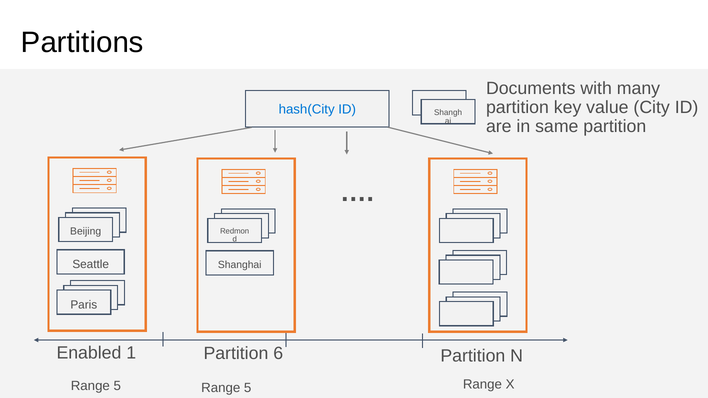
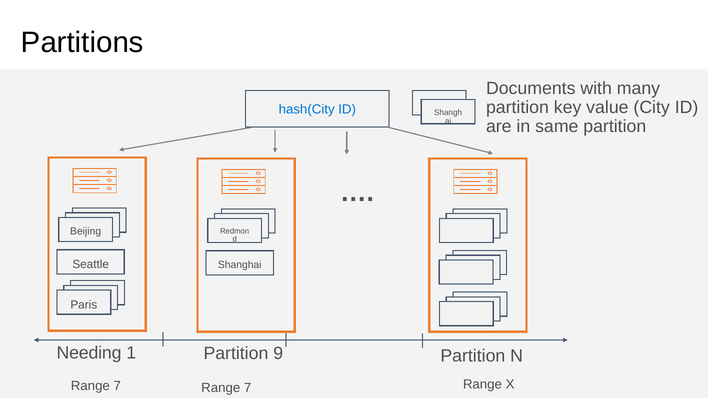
Enabled: Enabled -> Needing (89, 353)
6: 6 -> 9 (278, 354)
5: 5 -> 7 (117, 386)
5: 5 -> 7 (248, 388)
